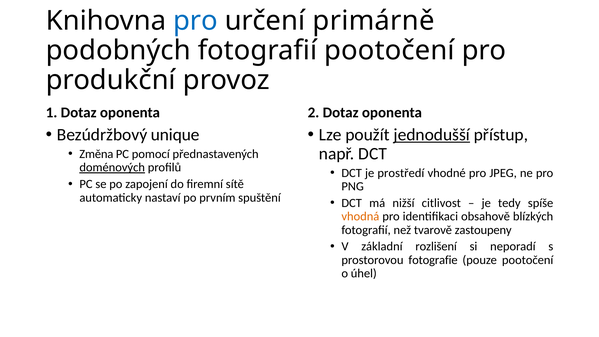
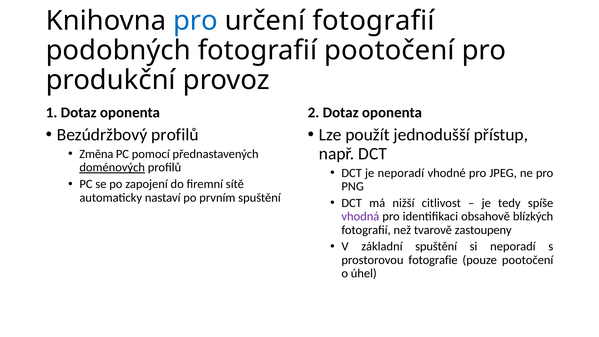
určení primárně: primárně -> fotograﬁí (374, 21)
Bezúdržbový unique: unique -> profilů (175, 135)
jednodušší underline: present -> none (432, 135)
je prostředí: prostředí -> neporadí (401, 173)
vhodná colour: orange -> purple (360, 216)
základní rozlišení: rozlišení -> spuštění (436, 246)
